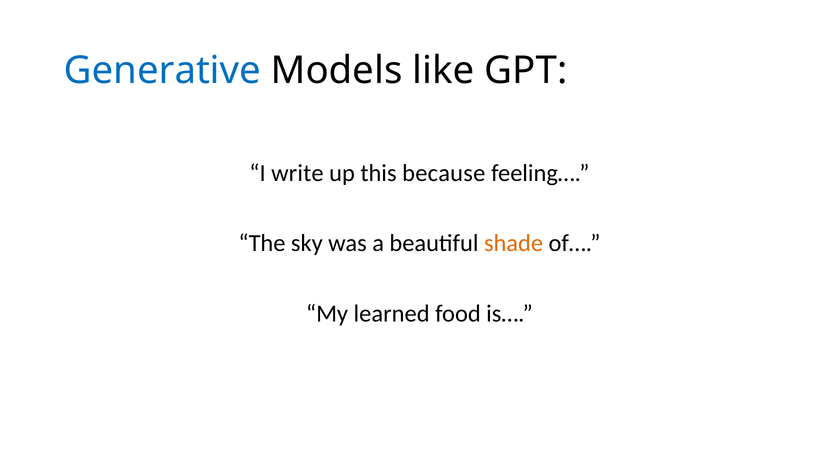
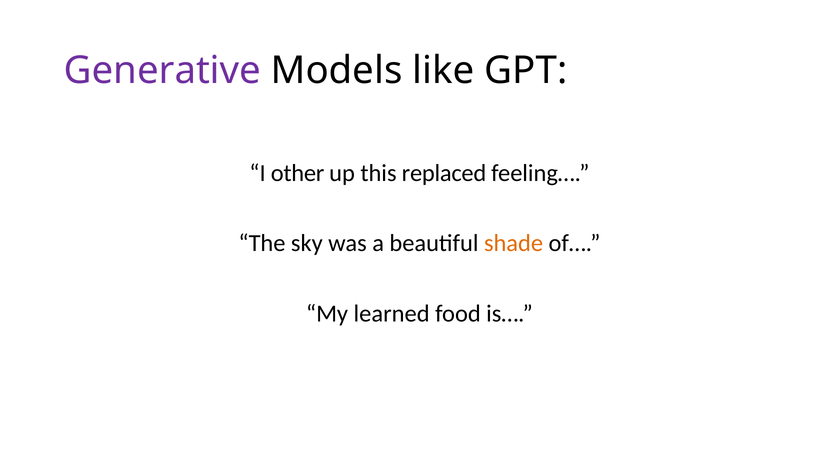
Generative colour: blue -> purple (162, 70)
write: write -> other (298, 173)
because: because -> replaced (444, 173)
